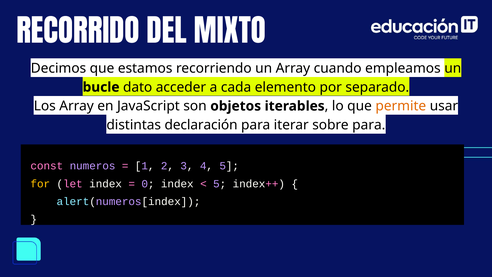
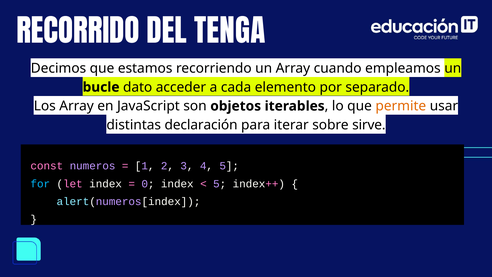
MIXTO: MIXTO -> TENGA (230, 32)
sobre para: para -> sirve (369, 125)
for colour: yellow -> light blue (40, 184)
